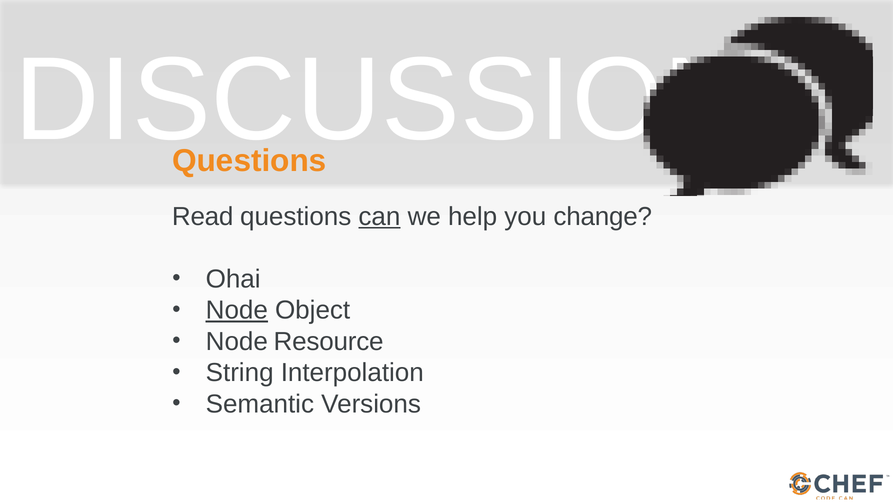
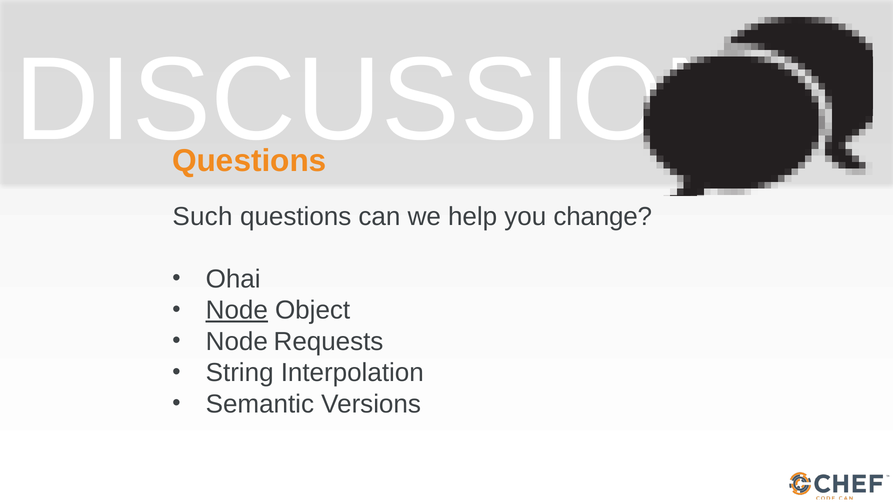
Read: Read -> Such (202, 217)
can underline: present -> none (379, 217)
Resource: Resource -> Requests (329, 342)
